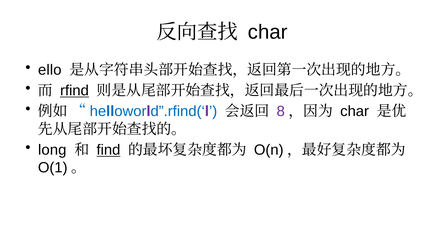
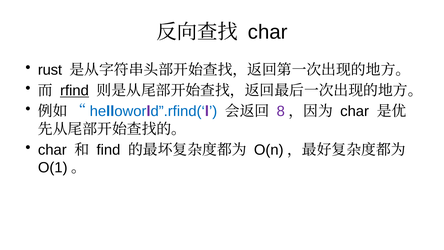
ello: ello -> rust (50, 70)
long: long -> char (52, 150)
find underline: present -> none (108, 150)
